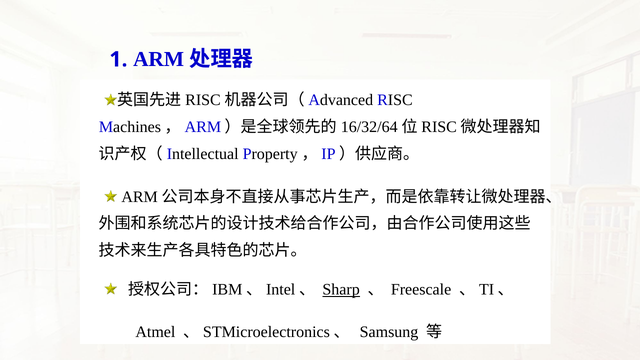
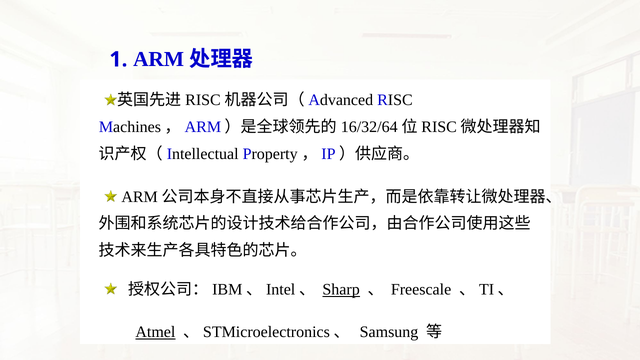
Atmel underline: none -> present (155, 332)
